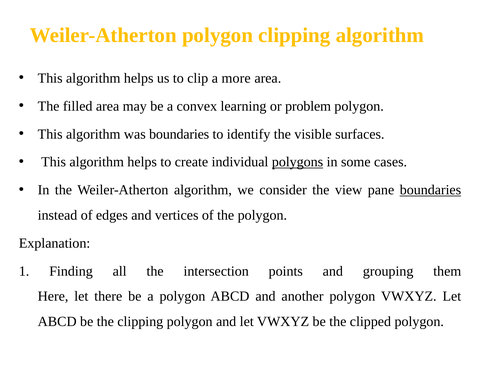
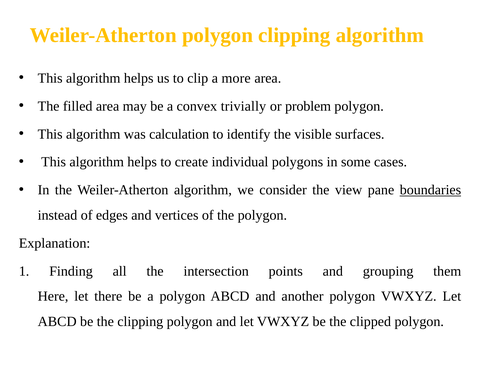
learning: learning -> trivially (243, 106)
was boundaries: boundaries -> calculation (179, 134)
polygons underline: present -> none (297, 162)
